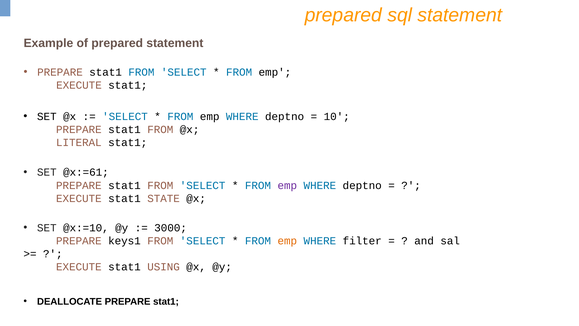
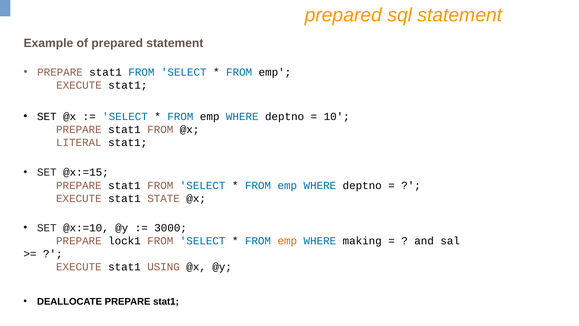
@x:=61: @x:=61 -> @x:=15 (86, 172)
emp colour: purple -> blue (287, 185)
keys1: keys1 -> lock1 (124, 241)
filter: filter -> making (362, 241)
